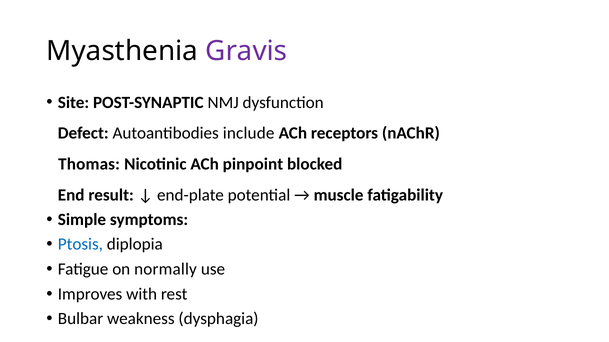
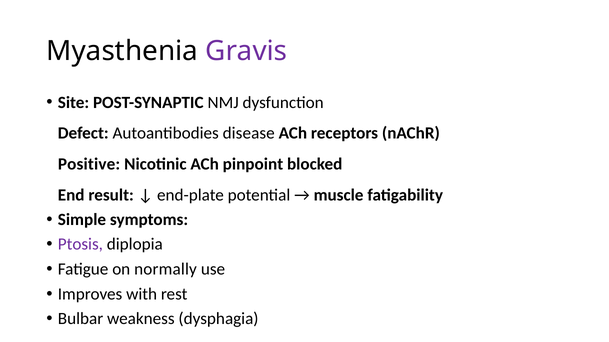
include: include -> disease (249, 134)
Thomas: Thomas -> Positive (89, 164)
Ptosis colour: blue -> purple (80, 245)
